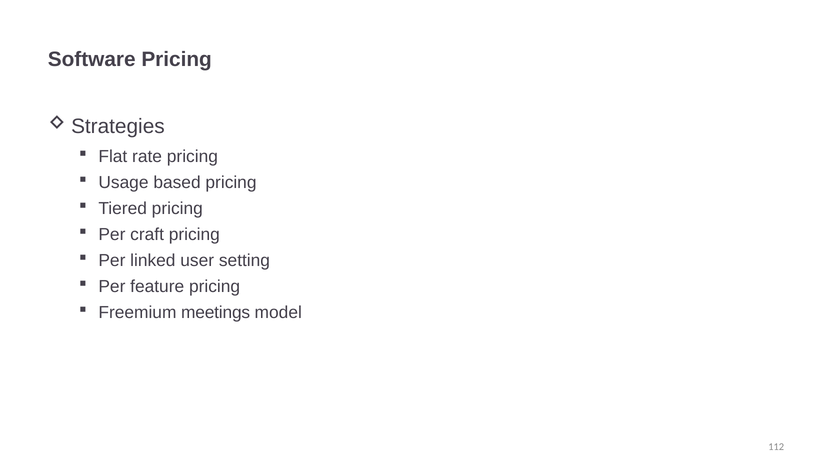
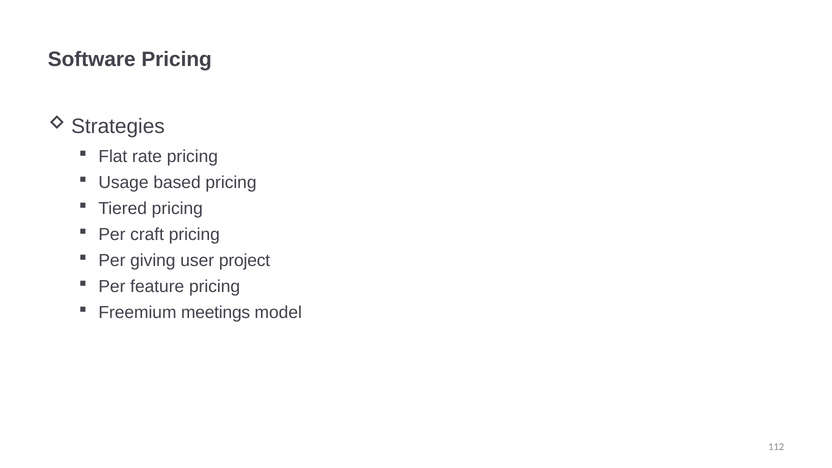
linked: linked -> giving (153, 261)
setting: setting -> project (245, 261)
